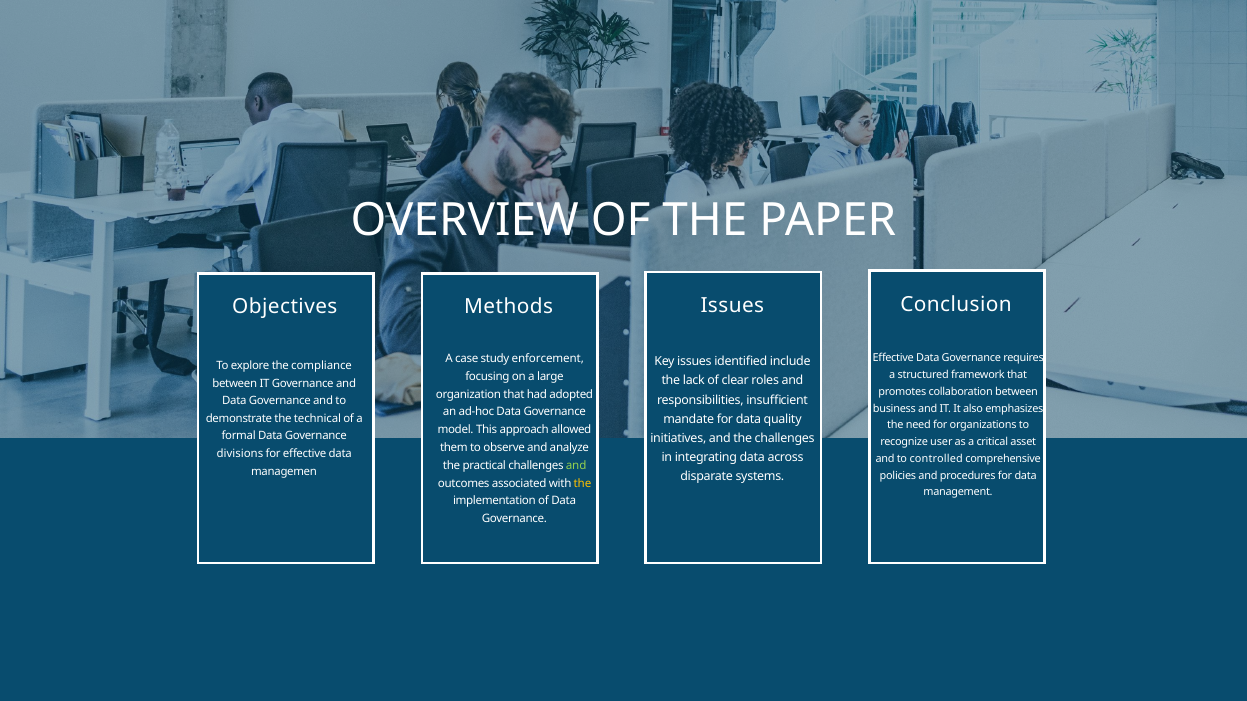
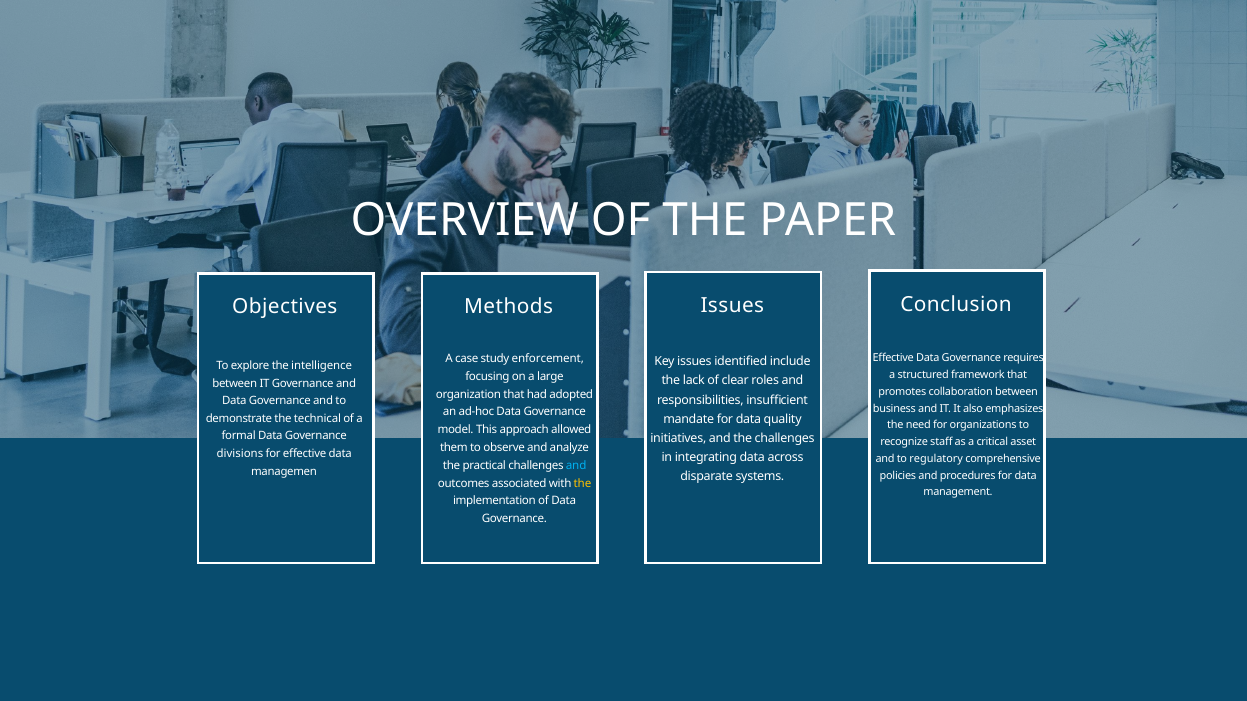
compliance: compliance -> intelligence (322, 366)
user: user -> staff (941, 442)
controlled: controlled -> regulatory (936, 459)
and colour: light green -> light blue (576, 466)
